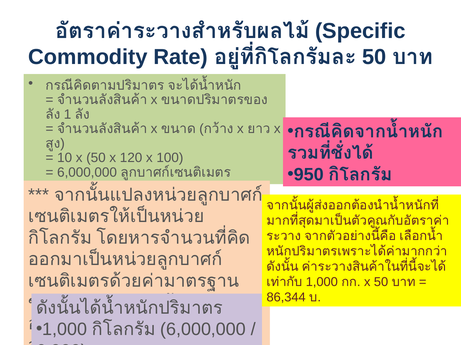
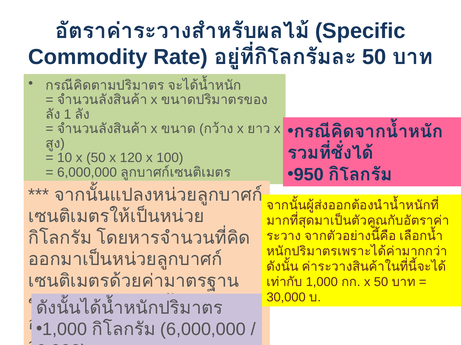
86,344: 86,344 -> 30,000 (286, 298)
